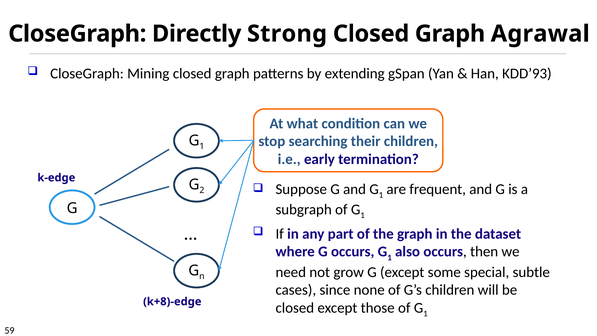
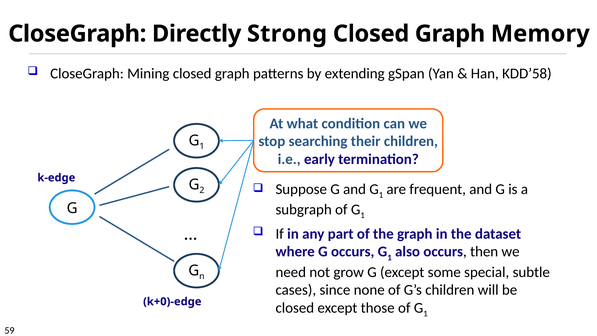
Agrawal: Agrawal -> Memory (540, 34)
KDD’93: KDD’93 -> KDD’58 (527, 73)
k+8)-edge: k+8)-edge -> k+0)-edge (172, 301)
